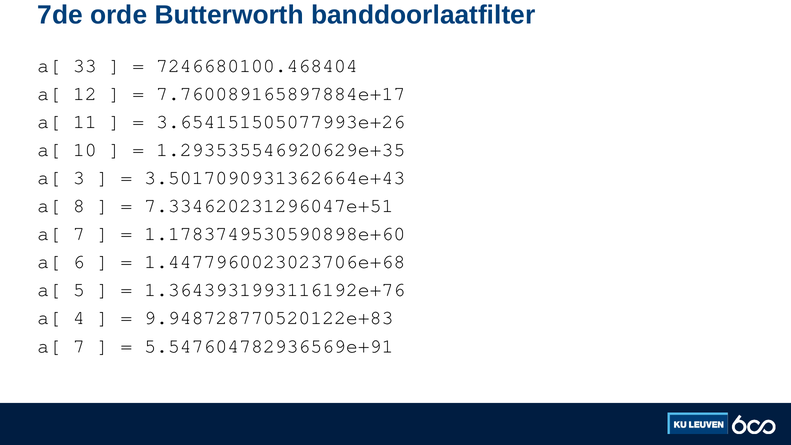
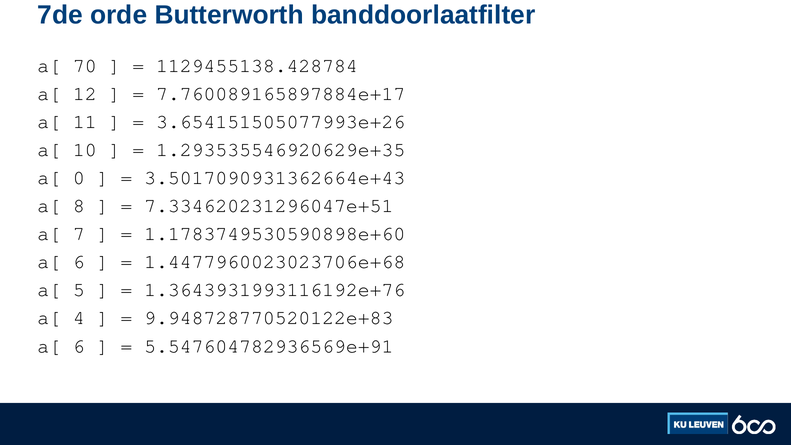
33: 33 -> 70 (85, 66)
7246680100.468404: 7246680100.468404 -> 1129455138.428784 (257, 66)
3: 3 -> 0 (79, 178)
7: 7 -> 6 (79, 346)
